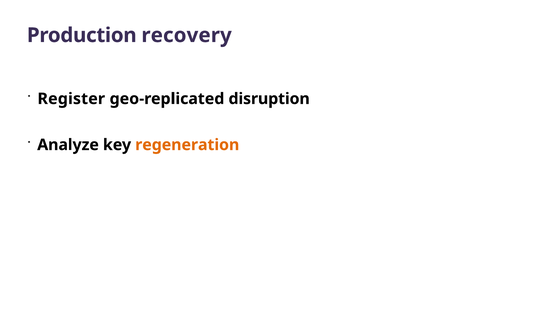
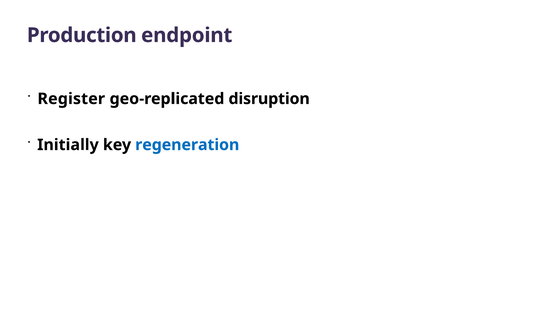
recovery: recovery -> endpoint (187, 35)
Analyze: Analyze -> Initially (68, 145)
regeneration colour: orange -> blue (187, 145)
